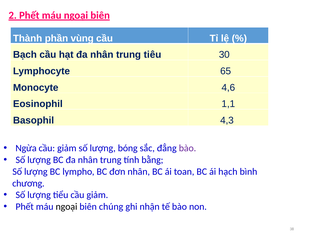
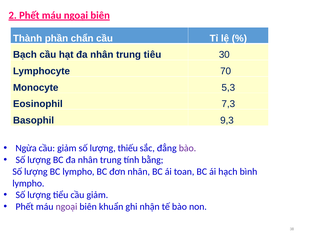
vùng: vùng -> chẩn (82, 38)
65: 65 -> 70 (226, 71)
4,6: 4,6 -> 5,3 (228, 87)
1,1: 1,1 -> 7,3 (228, 104)
4,3: 4,3 -> 9,3 (227, 120)
bóng: bóng -> thiếu (128, 148)
chương: chương -> lympho (28, 183)
ngoại colour: black -> purple (66, 206)
chúng: chúng -> khuẩn (111, 206)
